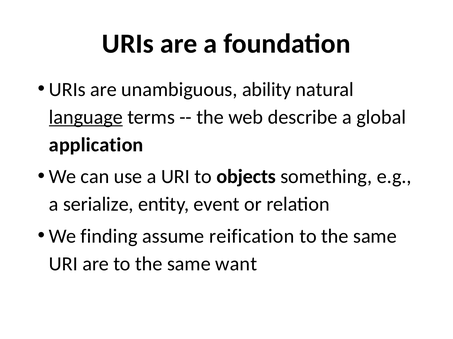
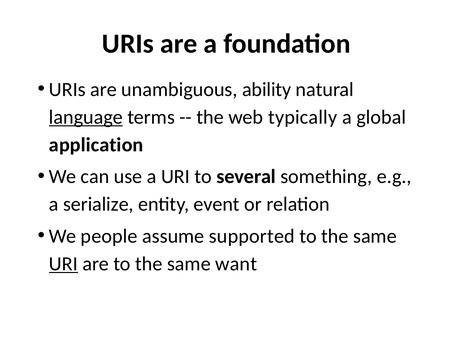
describe: describe -> typically (303, 117)
objects: objects -> several (246, 177)
finding: finding -> people (109, 237)
reification: reification -> supported (252, 237)
URI underline: none -> present (63, 264)
